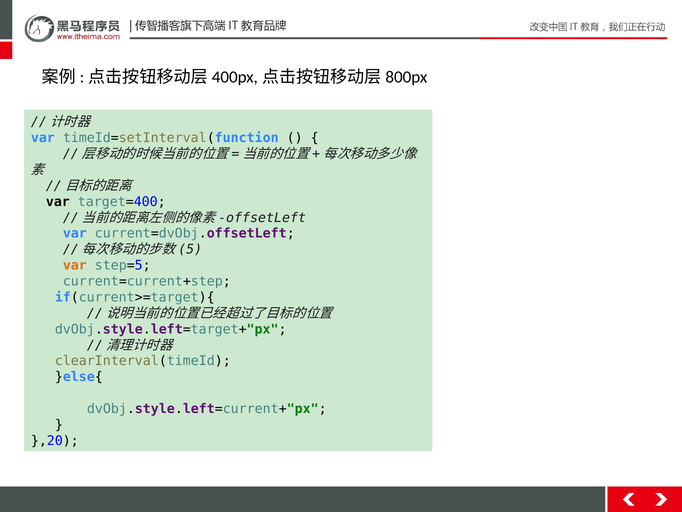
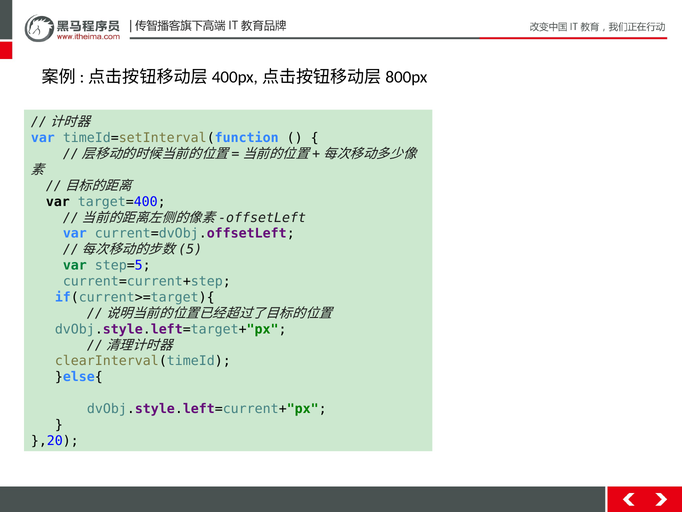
var colour: orange -> green (75, 265)
